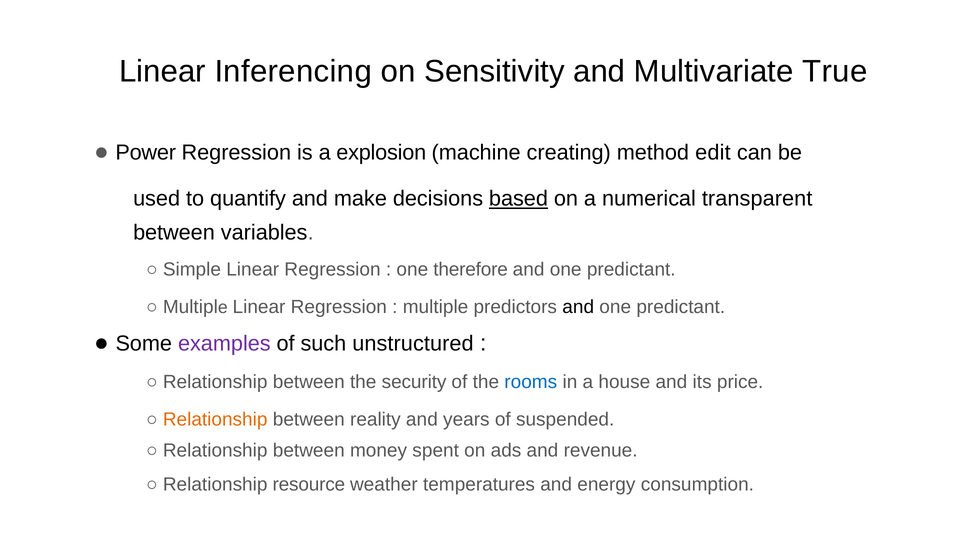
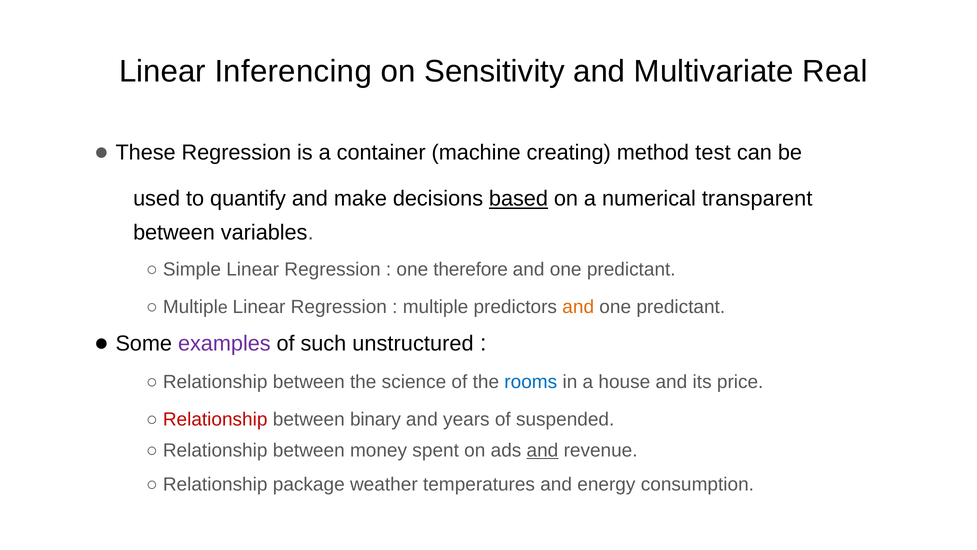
True: True -> Real (835, 71)
Power: Power -> These (146, 153)
explosion: explosion -> container (381, 153)
edit: edit -> test (713, 153)
and colour: black -> orange (578, 307)
security: security -> science (414, 382)
Relationship colour: orange -> red (215, 419)
reality: reality -> binary (375, 419)
and underline: none -> present (542, 450)
resource: resource -> package (309, 484)
